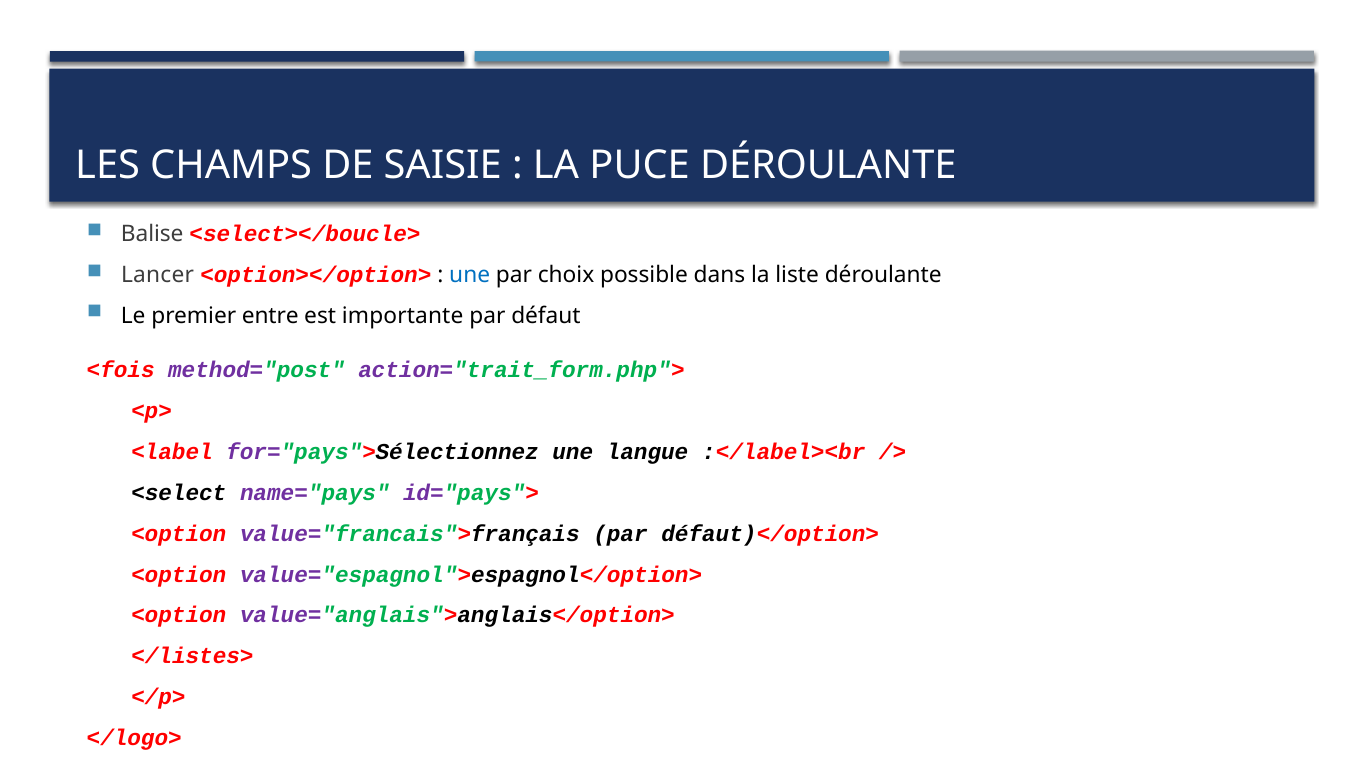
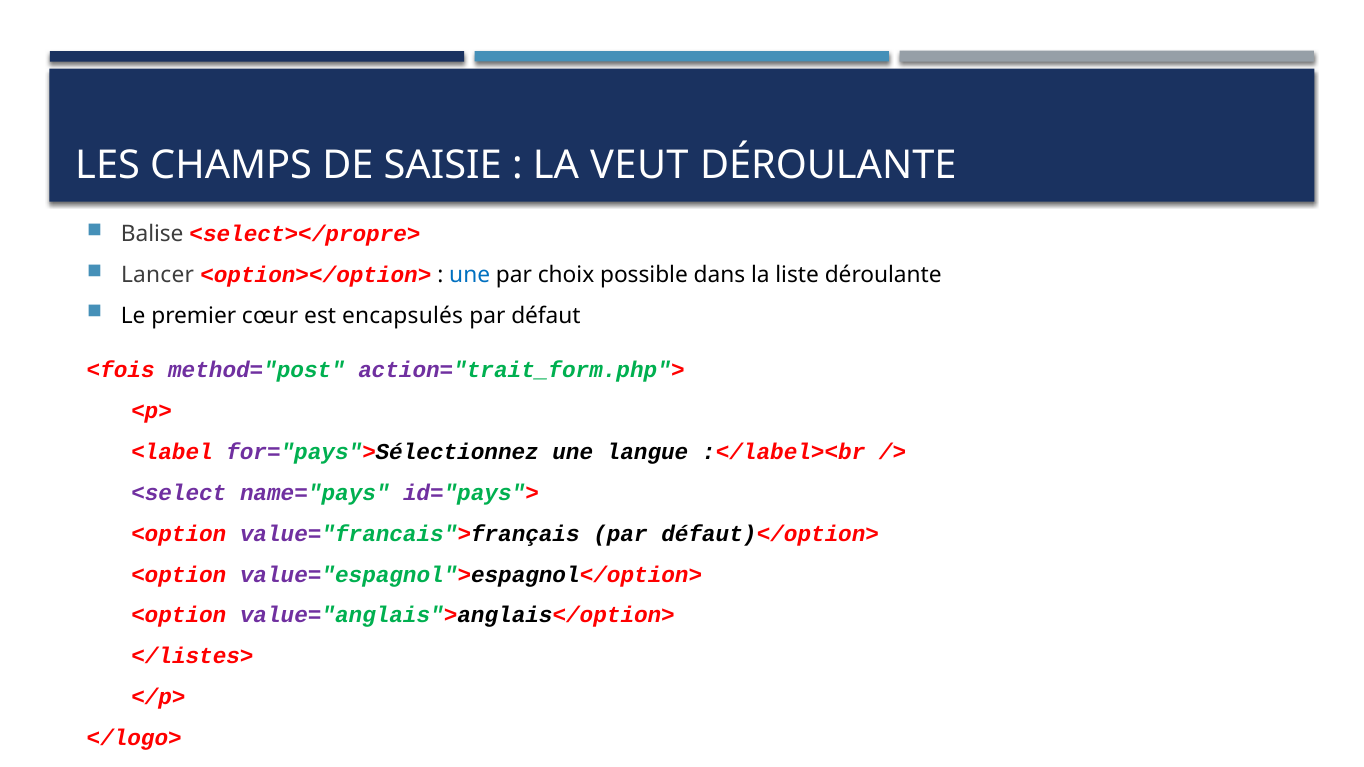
PUCE: PUCE -> VEUT (639, 166)
<select></boucle>: <select></boucle> -> <select></propre> (305, 234)
entre: entre -> cœur (270, 316)
importante: importante -> encapsulés (403, 316)
<select colour: black -> purple (179, 493)
